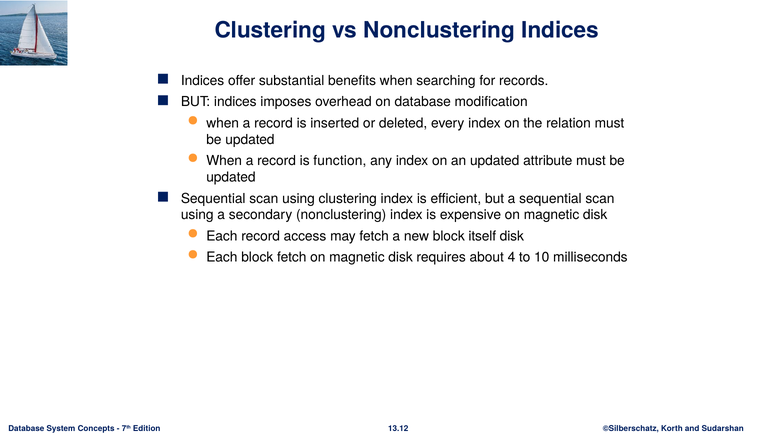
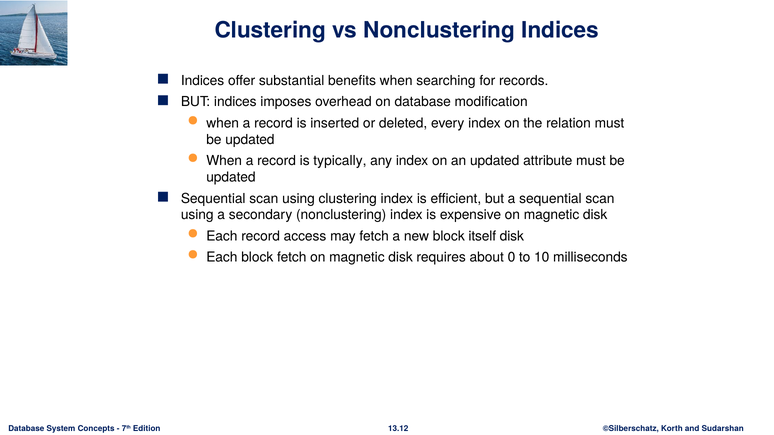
function: function -> typically (340, 161)
4: 4 -> 0 (511, 258)
